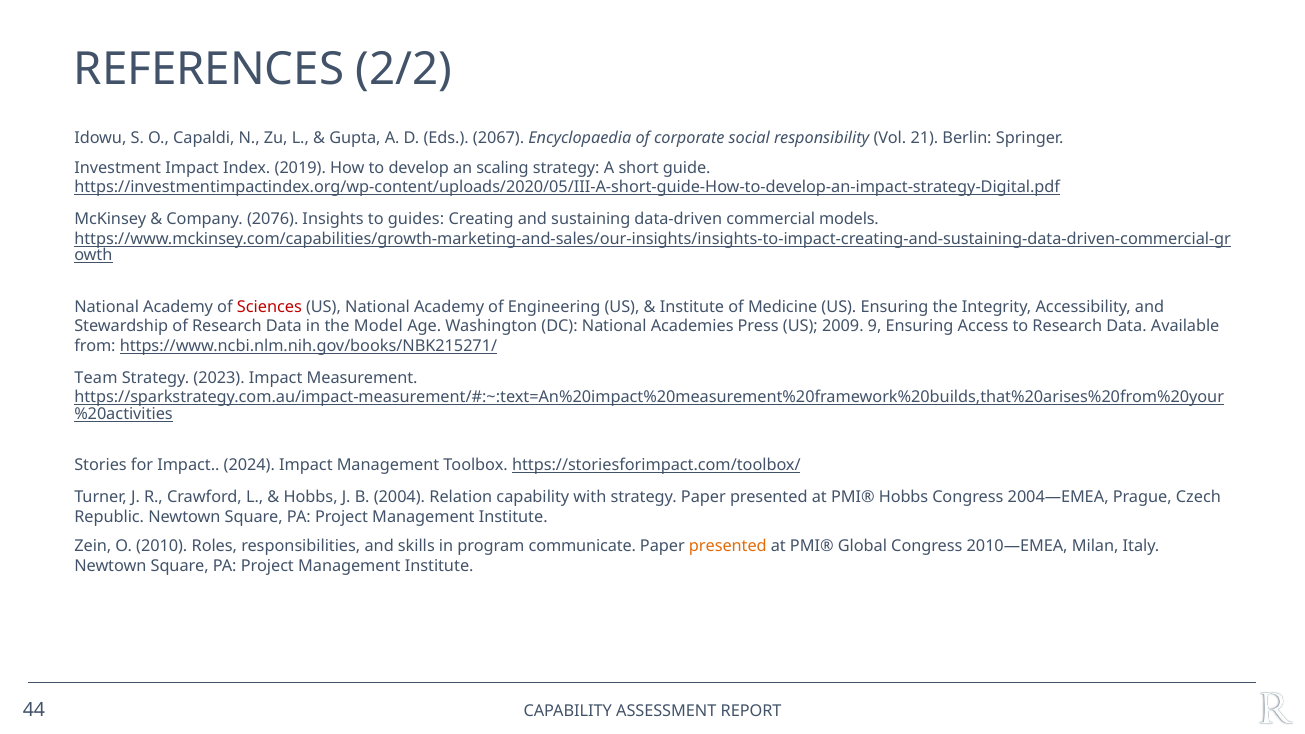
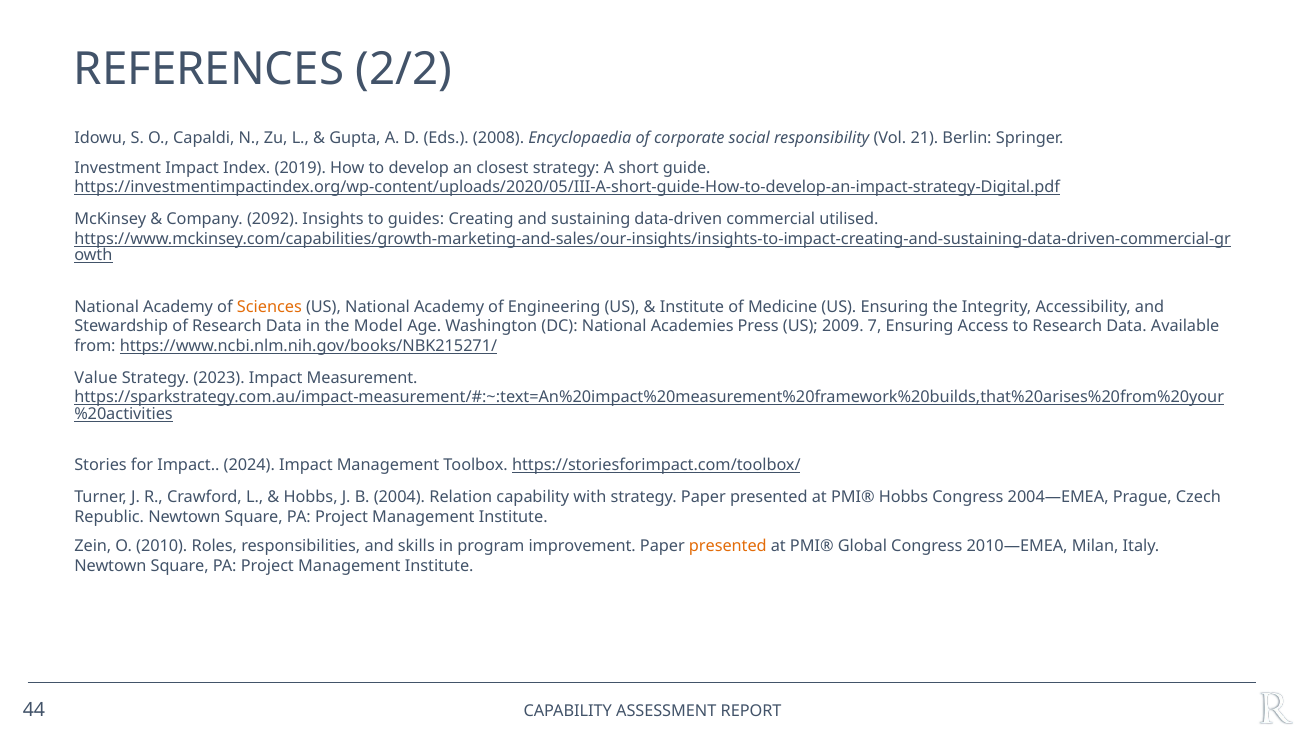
2067: 2067 -> 2008 (499, 138)
scaling: scaling -> closest (502, 168)
2076: 2076 -> 2092 (273, 219)
models: models -> utilised (849, 219)
Sciences colour: red -> orange (269, 307)
9: 9 -> 7 (875, 326)
Team: Team -> Value (96, 378)
communicate: communicate -> improvement (582, 546)
